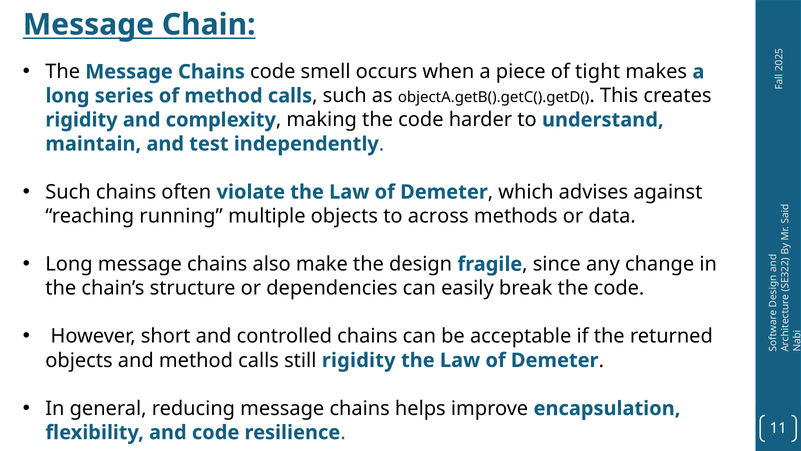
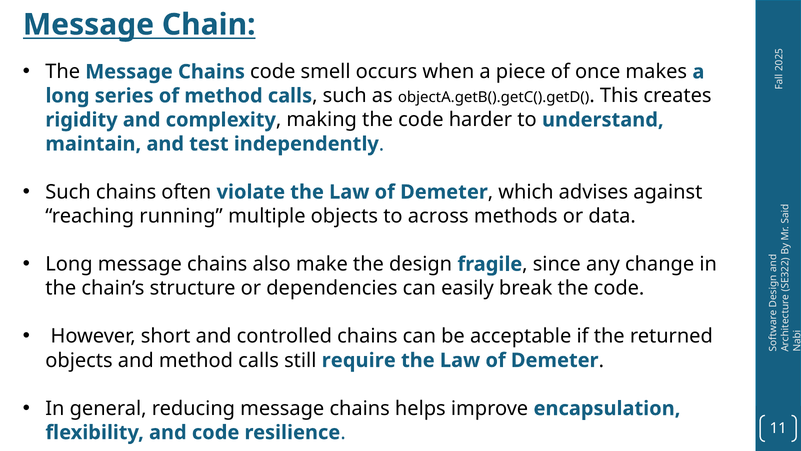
tight: tight -> once (598, 72)
still rigidity: rigidity -> require (359, 360)
